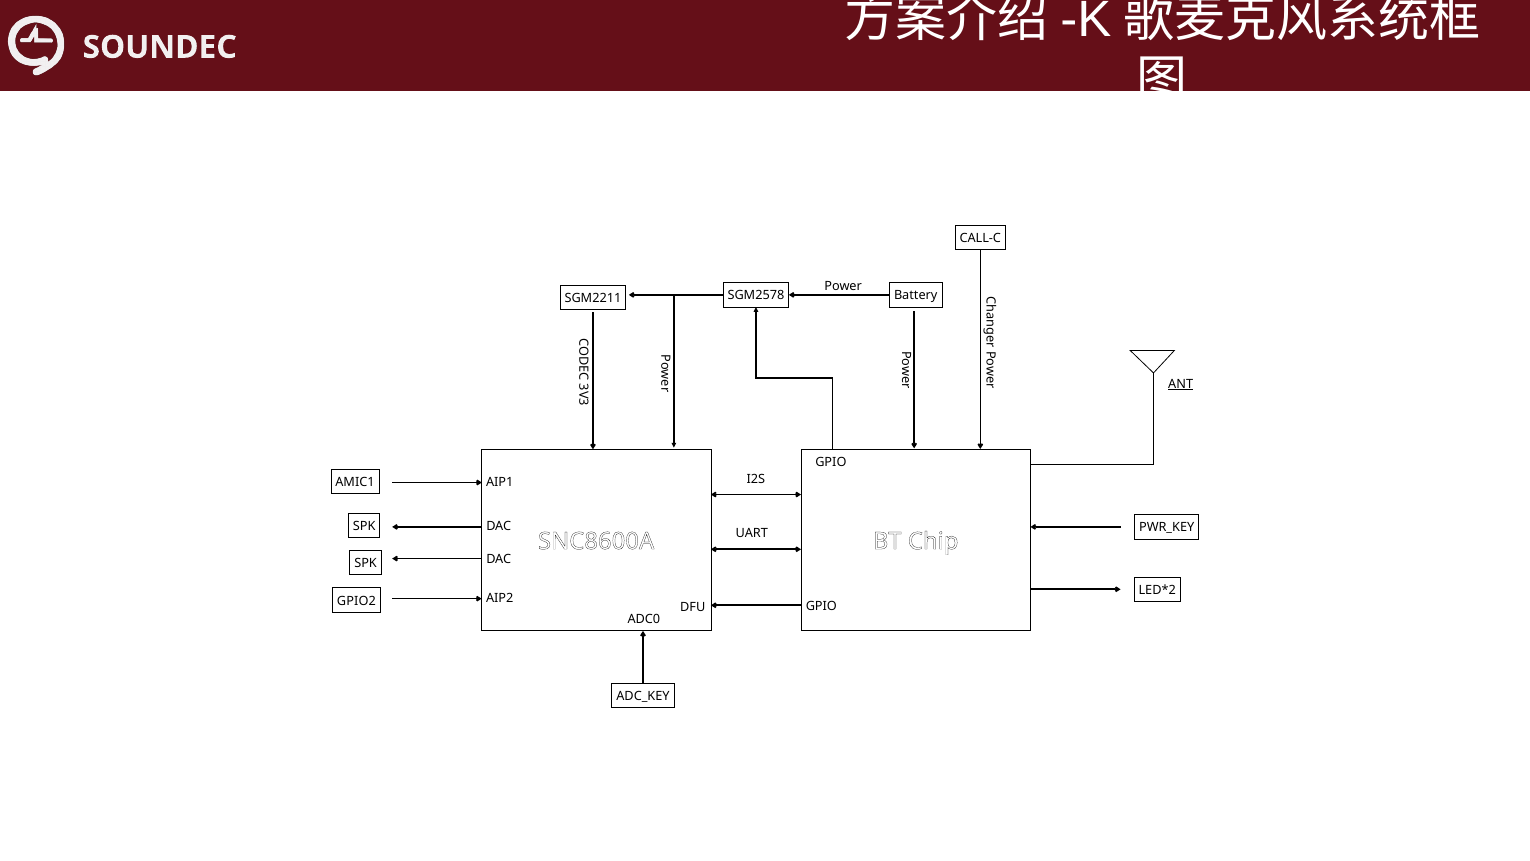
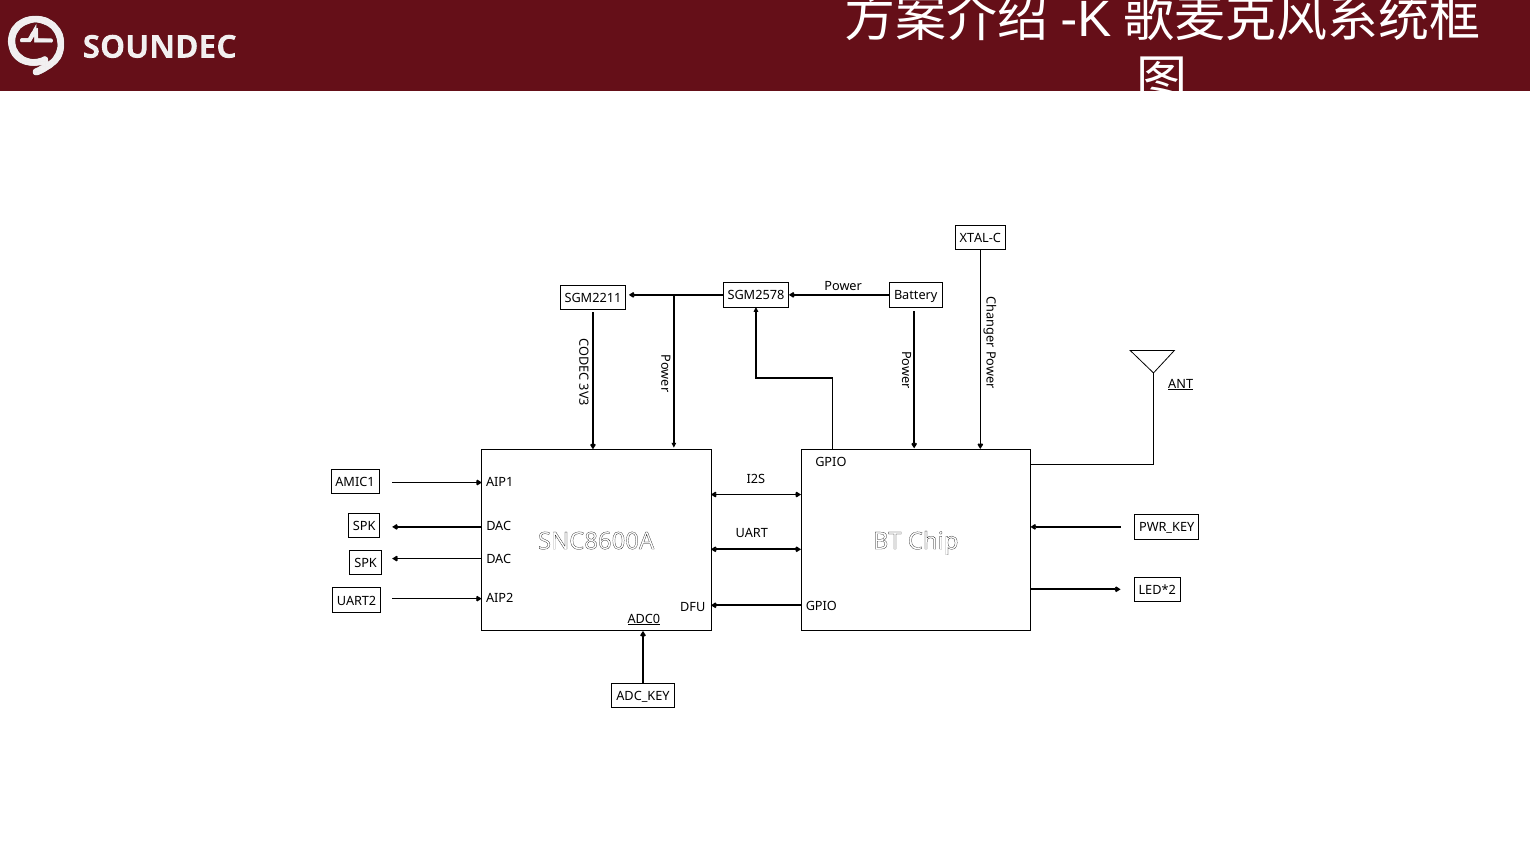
CALL-C: CALL-C -> XTAL-C (980, 238)
GPIO2: GPIO2 -> UART2 (357, 601)
ADC0 underline: none -> present (644, 619)
